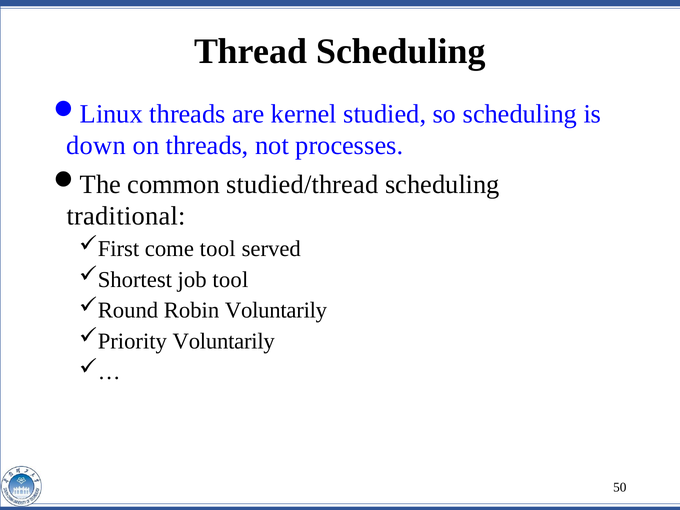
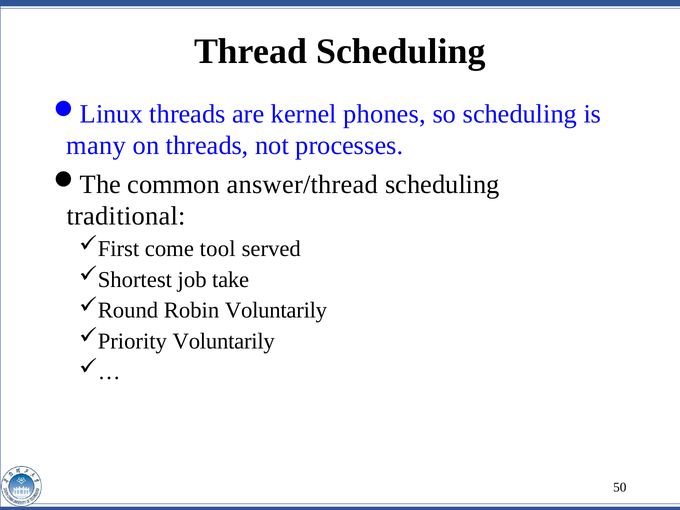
studied: studied -> phones (385, 114)
down: down -> many (96, 146)
studied/thread: studied/thread -> answer/thread (302, 184)
job tool: tool -> take (231, 280)
